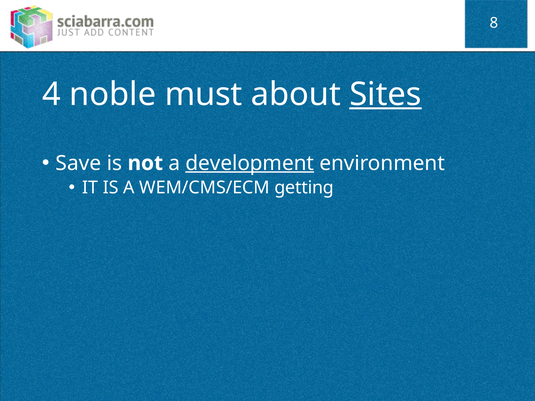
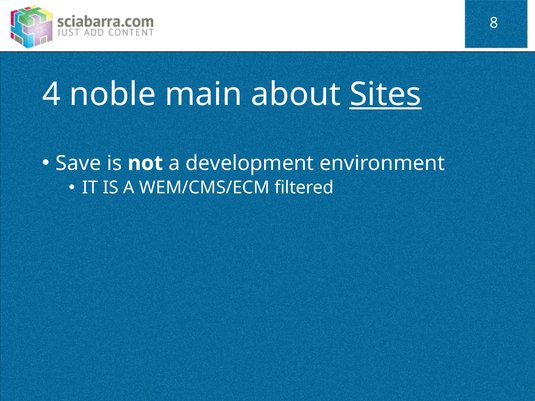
must: must -> main (203, 94)
development underline: present -> none (250, 163)
getting: getting -> filtered (304, 188)
